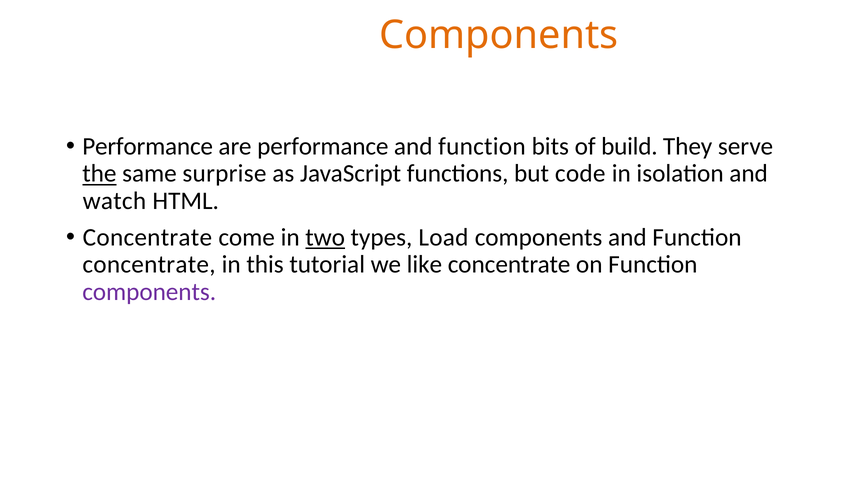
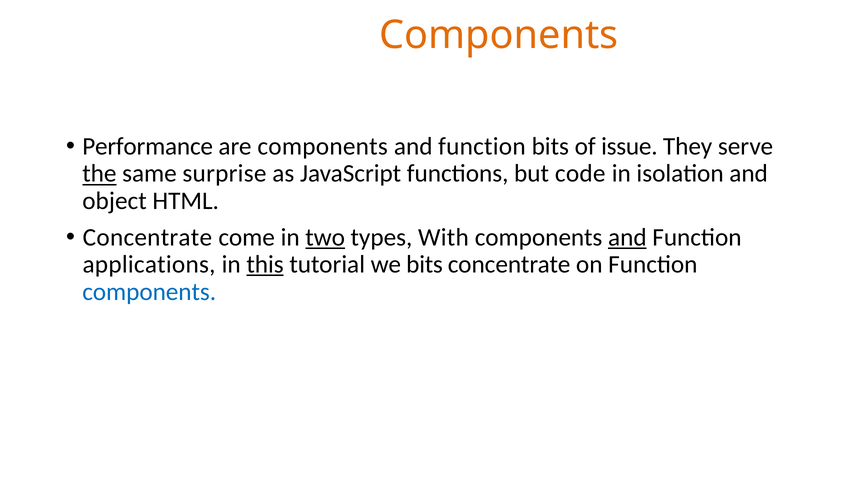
are performance: performance -> components (323, 146)
build: build -> issue (629, 146)
watch: watch -> object (115, 201)
Load: Load -> With (443, 237)
and underline: none -> present (627, 237)
concentrate: concentrate -> applications (149, 265)
this underline: none -> present (265, 265)
we like: like -> bits (425, 265)
components colour: purple -> blue (149, 292)
